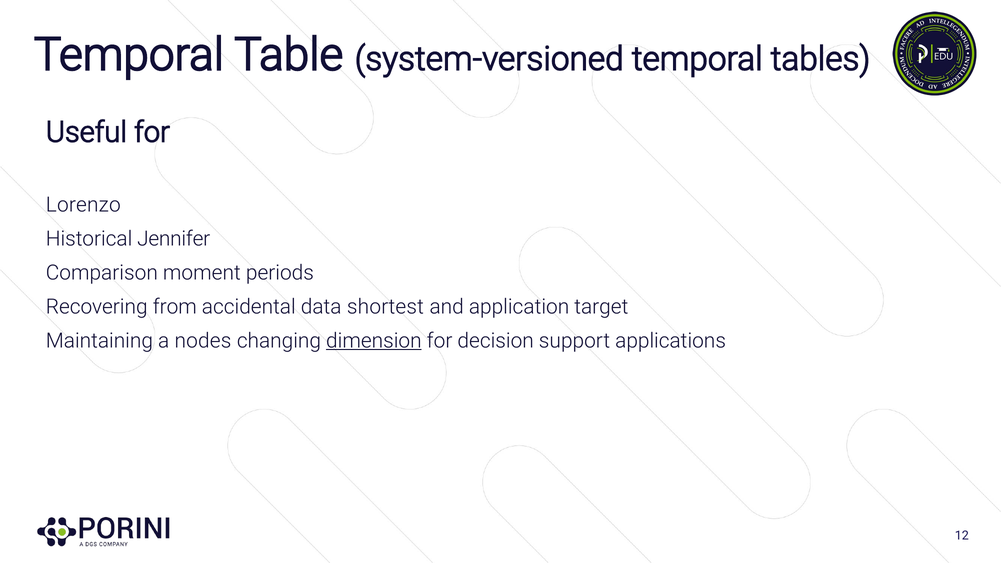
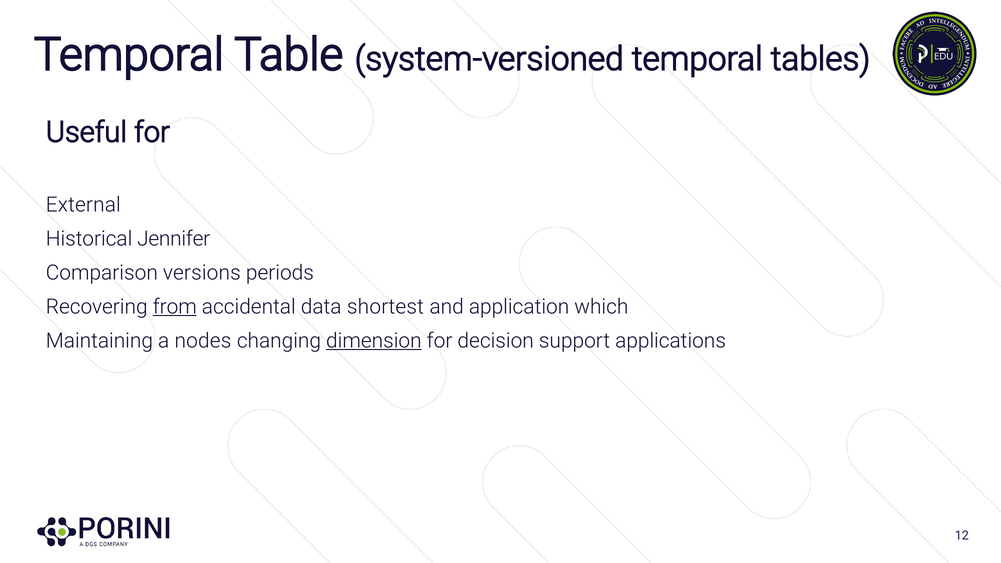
Lorenzo: Lorenzo -> External (83, 205)
moment: moment -> versions (202, 273)
from underline: none -> present (175, 307)
target: target -> which (601, 307)
